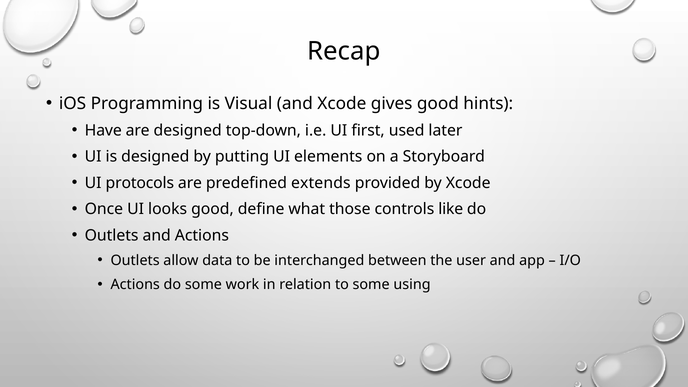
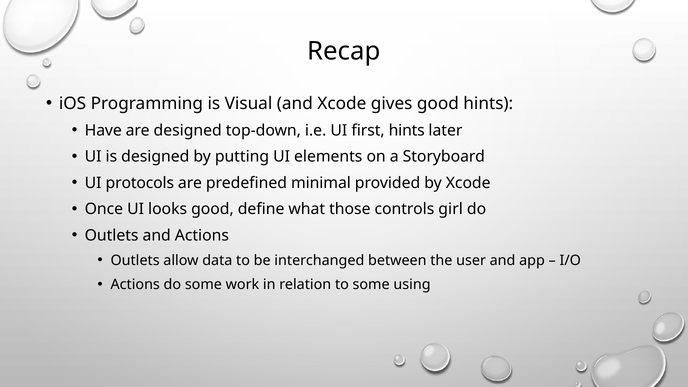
first used: used -> hints (407, 131)
extends: extends -> minimal (321, 183)
like: like -> girl (451, 209)
